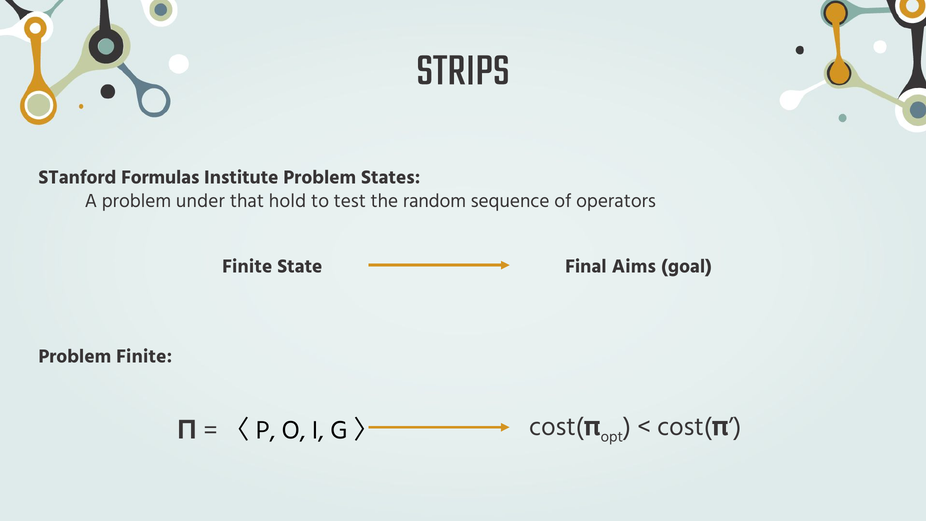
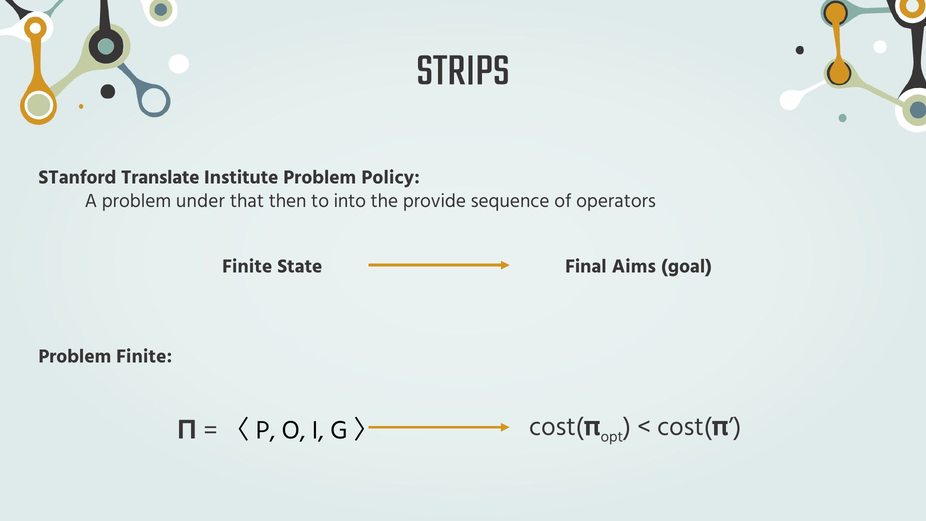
Formulas: Formulas -> Translate (160, 178)
States: States -> Policy (391, 178)
hold: hold -> then (288, 201)
test: test -> into (350, 201)
random: random -> provide (434, 201)
